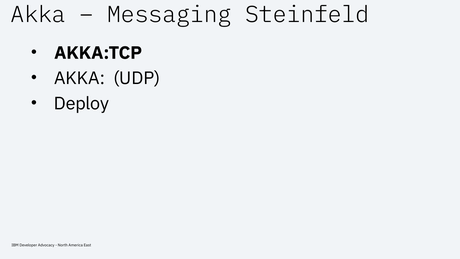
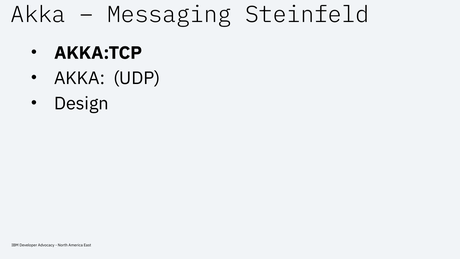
Deploy: Deploy -> Design (81, 103)
